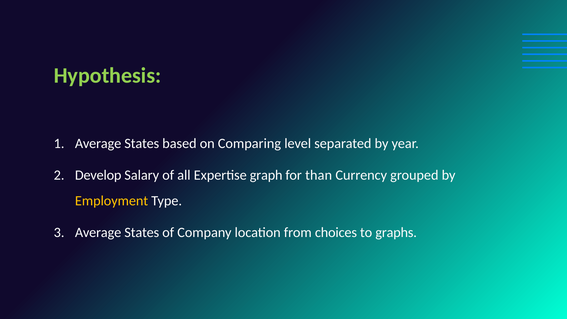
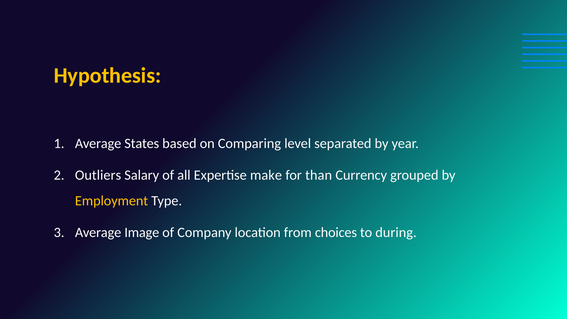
Hypothesis colour: light green -> yellow (107, 76)
Develop: Develop -> Outliers (98, 175)
graph: graph -> make (266, 175)
States: States -> Image (142, 233)
graphs: graphs -> during (396, 233)
